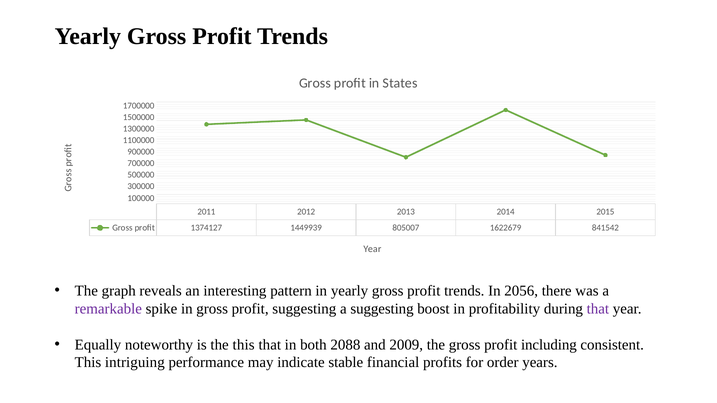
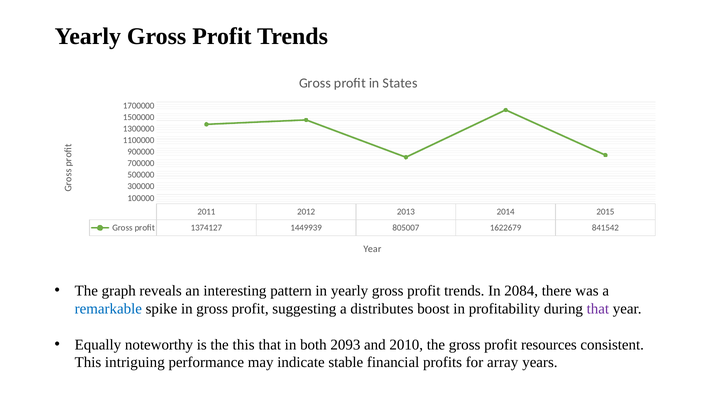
2056: 2056 -> 2084 (521, 291)
remarkable colour: purple -> blue (108, 309)
a suggesting: suggesting -> distributes (382, 309)
2088: 2088 -> 2093 (345, 345)
2009: 2009 -> 2010 (406, 345)
including: including -> resources (549, 345)
order: order -> array (503, 363)
